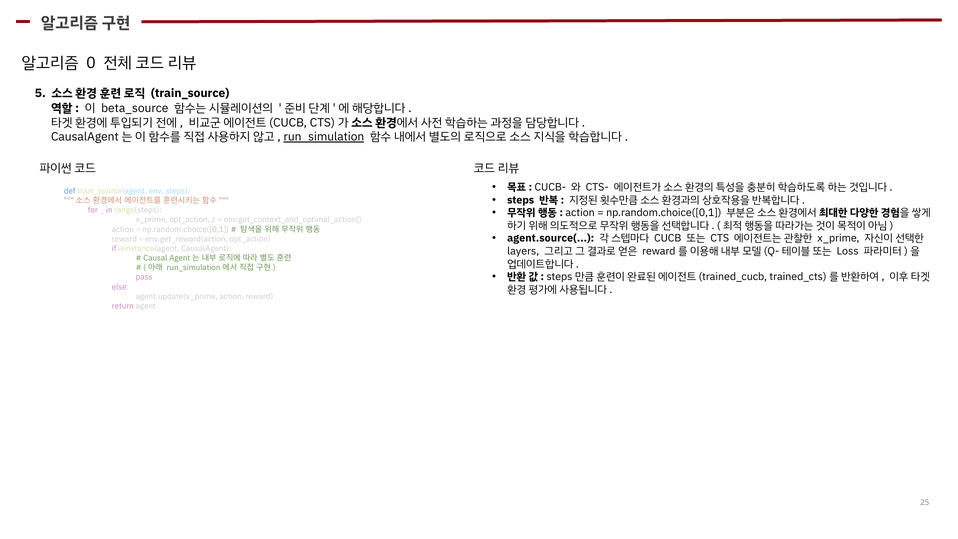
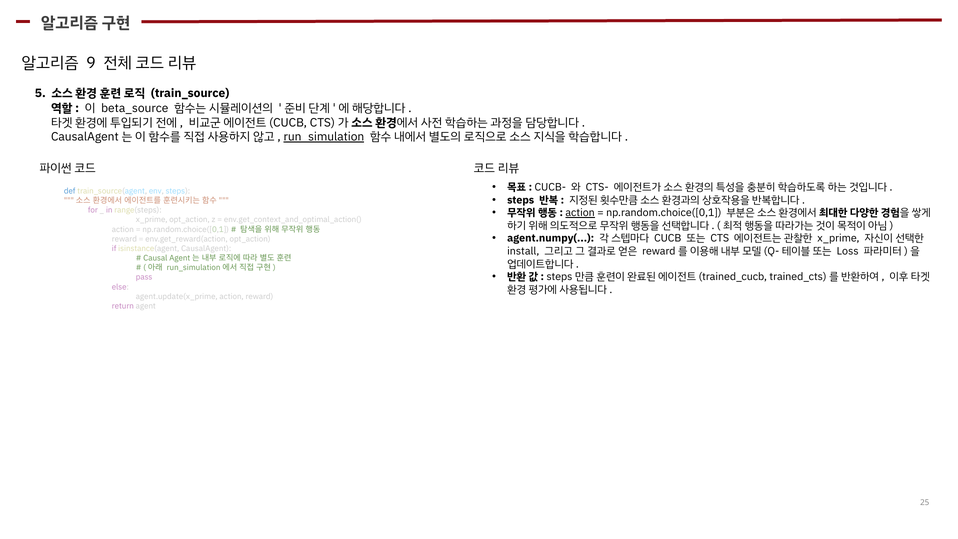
0: 0 -> 9 (91, 63)
action underline: none -> present (580, 213)
agent.source(: agent.source( -> agent.numpy( (551, 238)
layers: layers -> install (523, 251)
